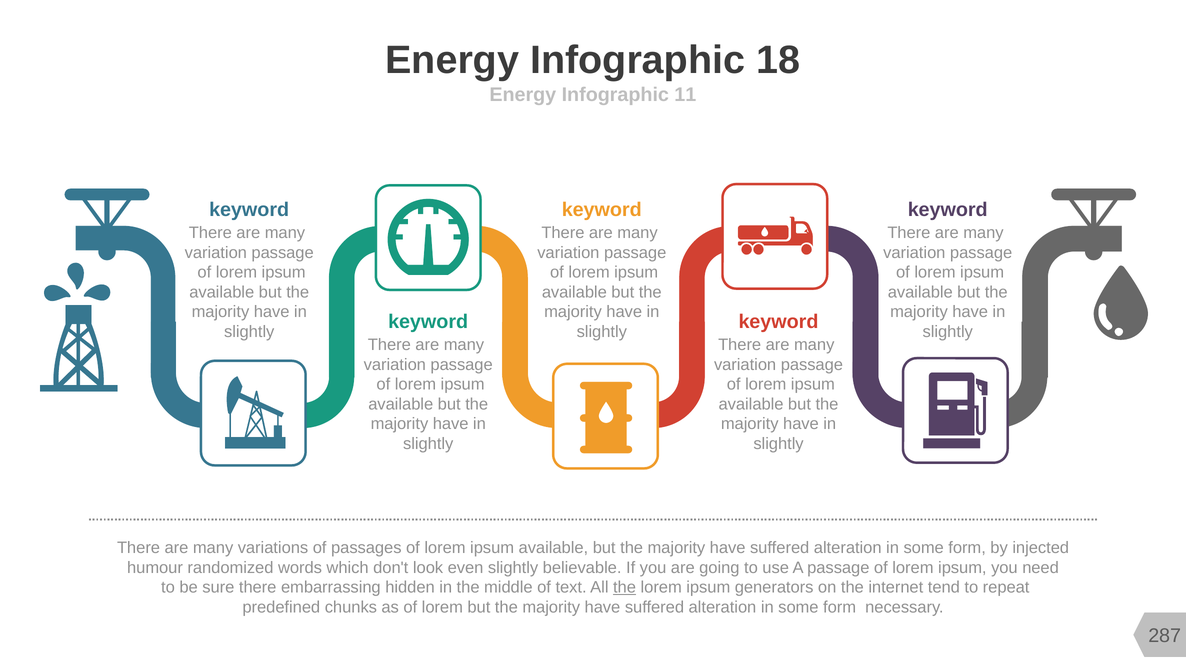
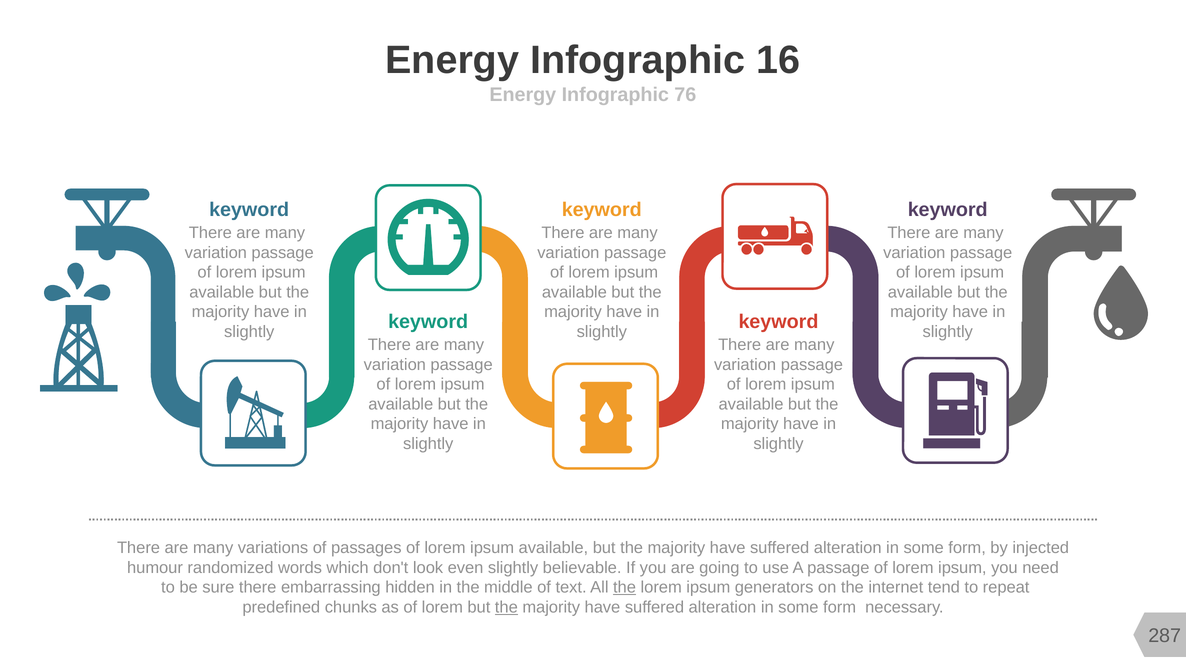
18: 18 -> 16 (778, 60)
11: 11 -> 76 (685, 95)
the underline: none -> present (506, 607)
